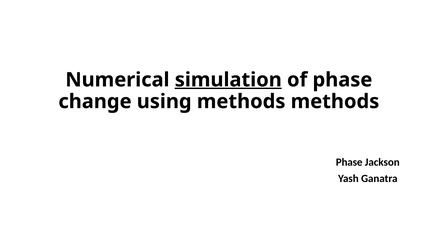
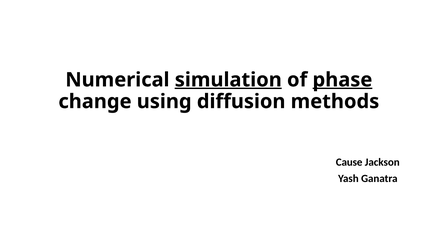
phase underline: none -> present (342, 80)
using methods: methods -> diffusion (241, 102)
Phase: Phase -> Cause (349, 163)
